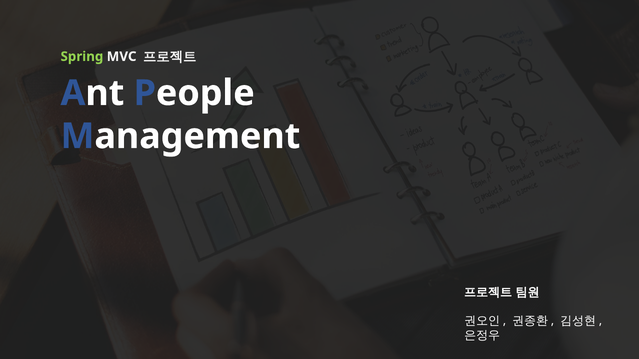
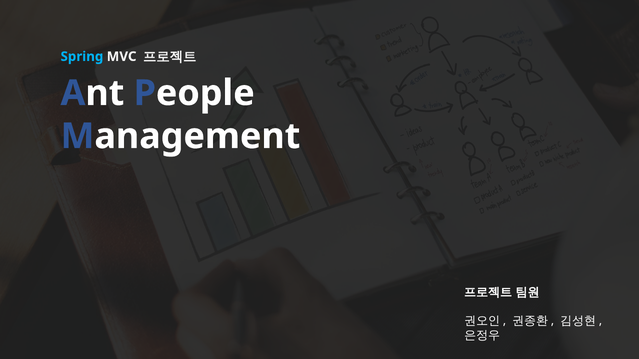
Spring colour: light green -> light blue (82, 57)
